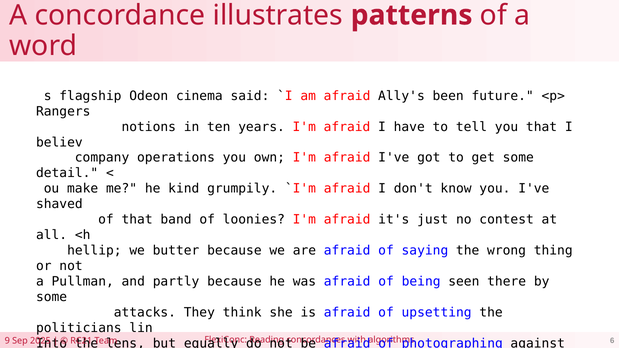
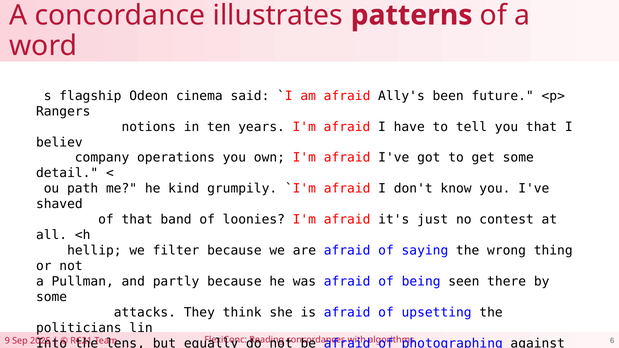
make: make -> path (83, 189)
butter: butter -> filter (176, 251)
